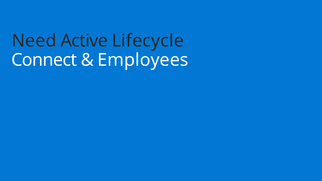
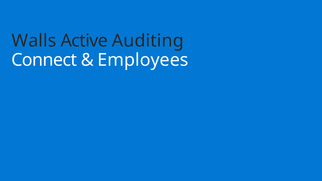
Need: Need -> Walls (34, 41)
Lifecycle: Lifecycle -> Auditing (148, 41)
